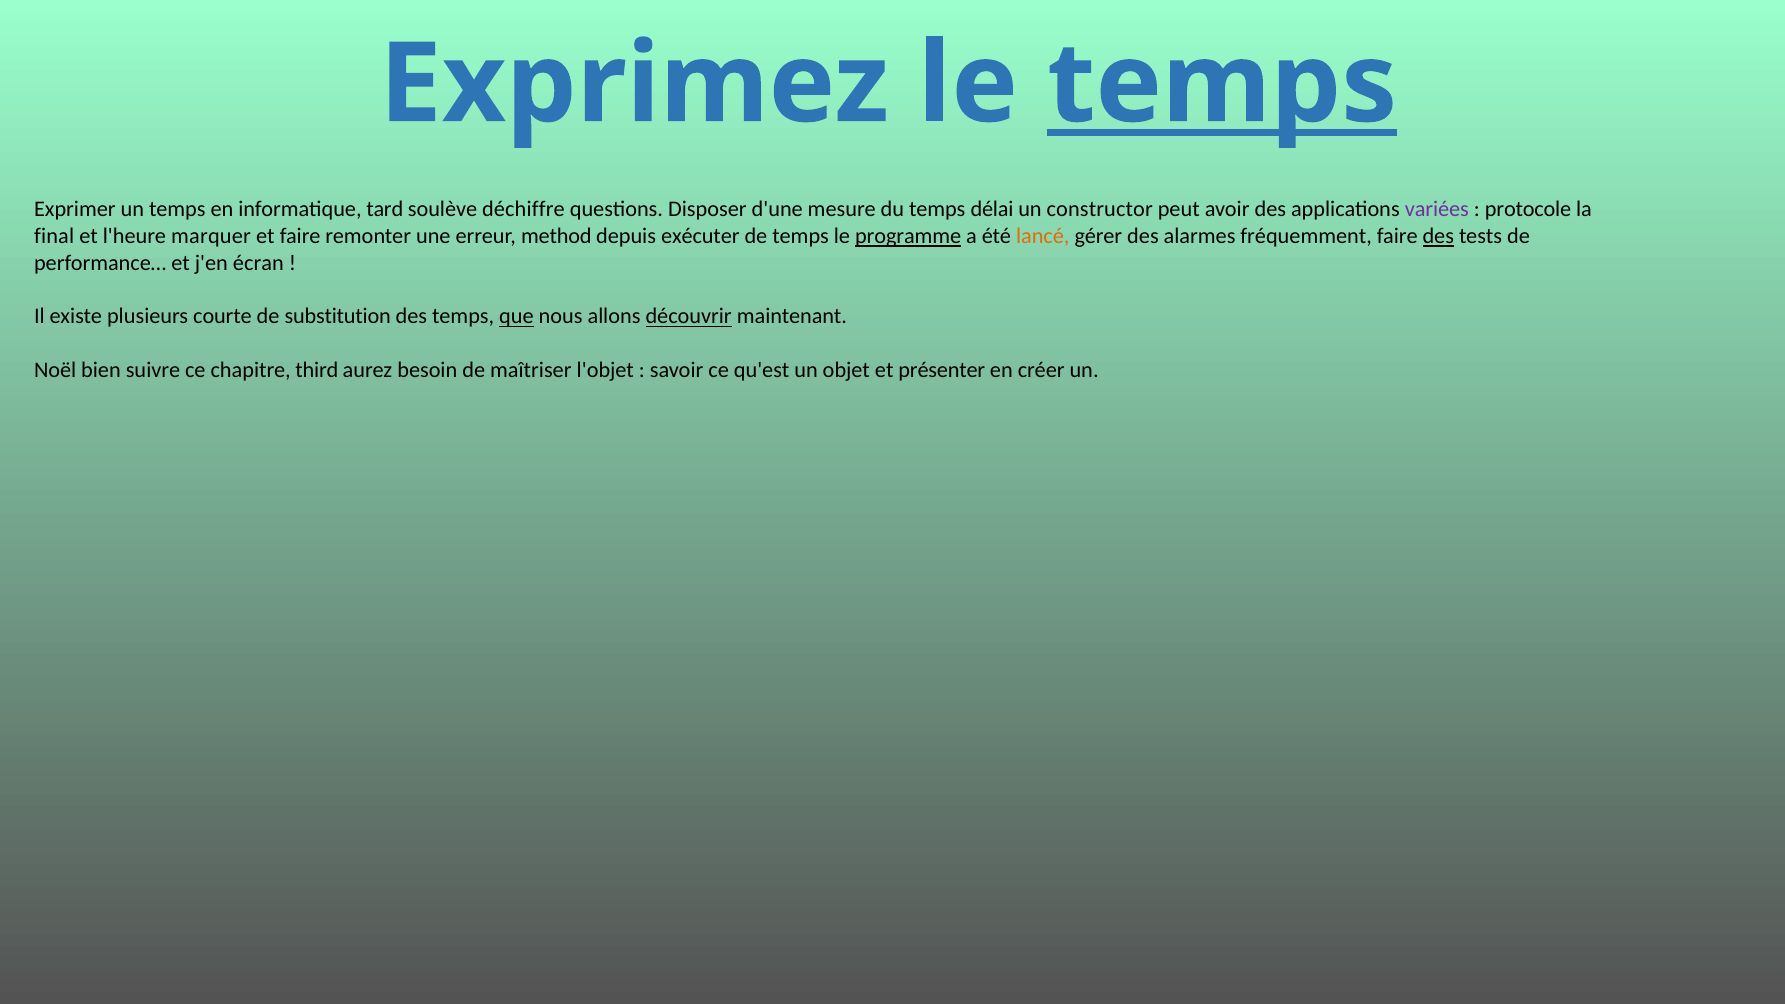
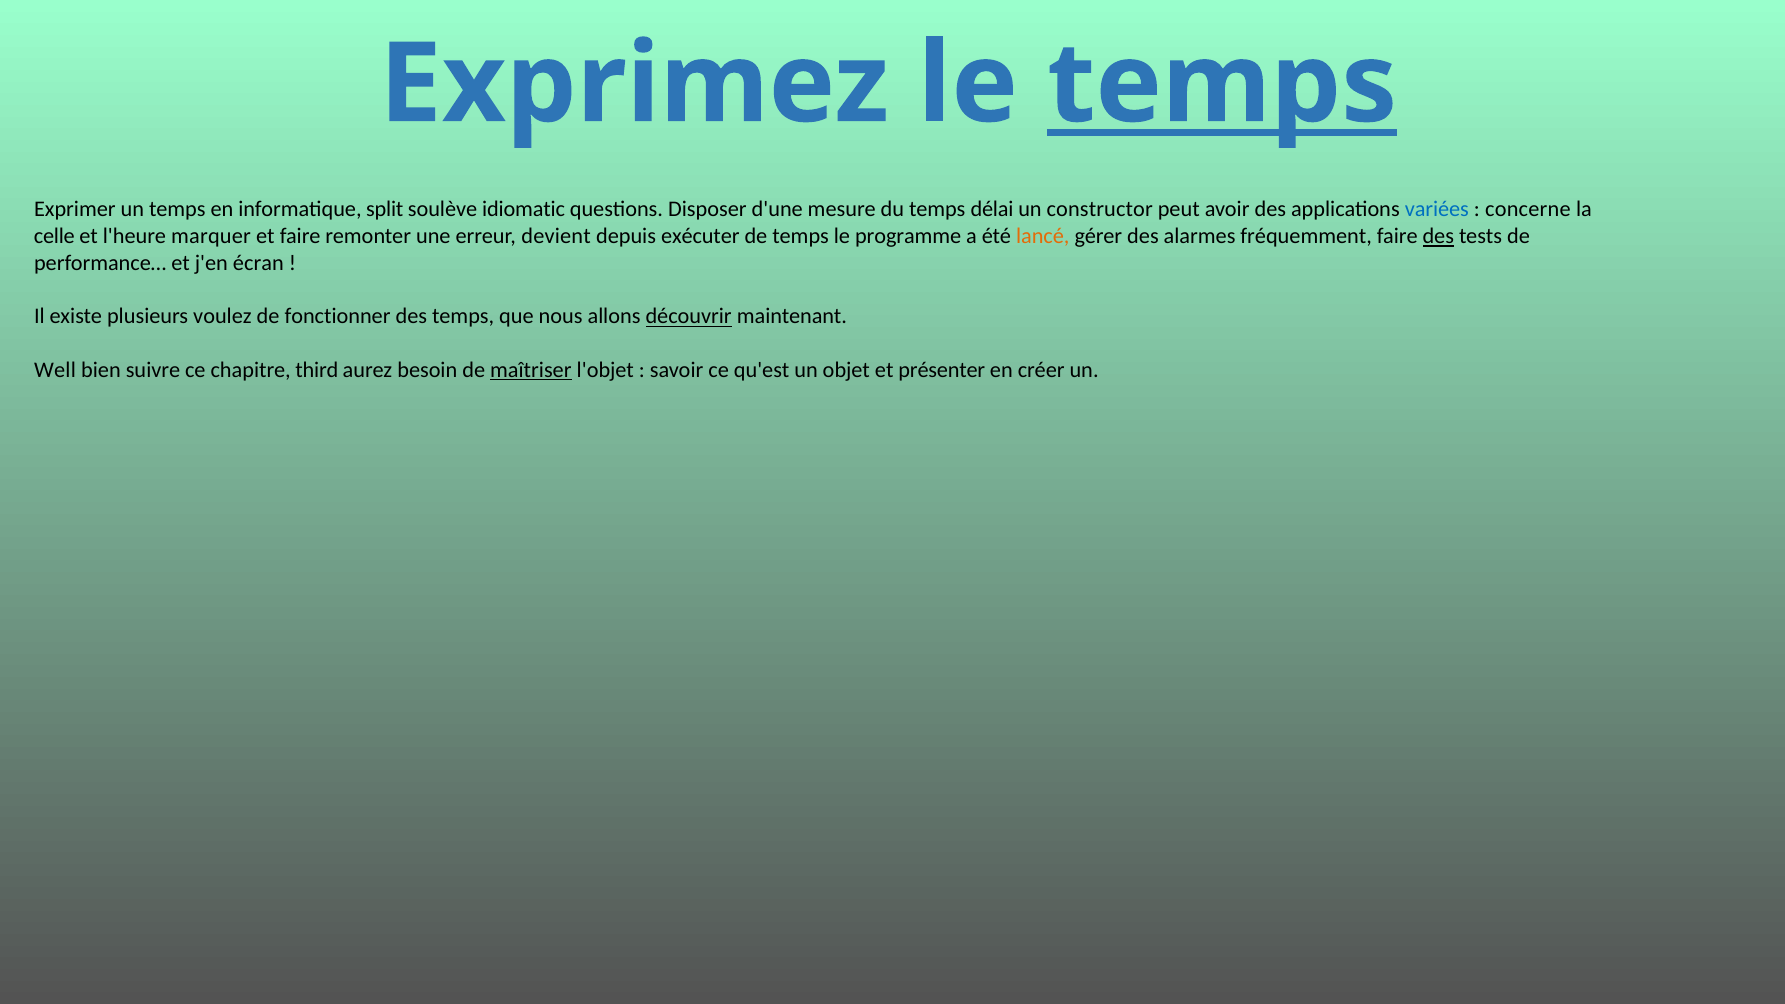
tard: tard -> split (385, 210)
déchiffre: déchiffre -> idiomatic (524, 210)
variées colour: purple -> blue (1437, 210)
protocole: protocole -> concerne (1528, 210)
final: final -> celle (54, 236)
method: method -> devient (556, 236)
programme underline: present -> none (908, 236)
courte: courte -> voulez (222, 317)
substitution: substitution -> fonctionner (338, 317)
que underline: present -> none (516, 317)
Noël: Noël -> Well (55, 370)
maîtriser underline: none -> present (531, 370)
